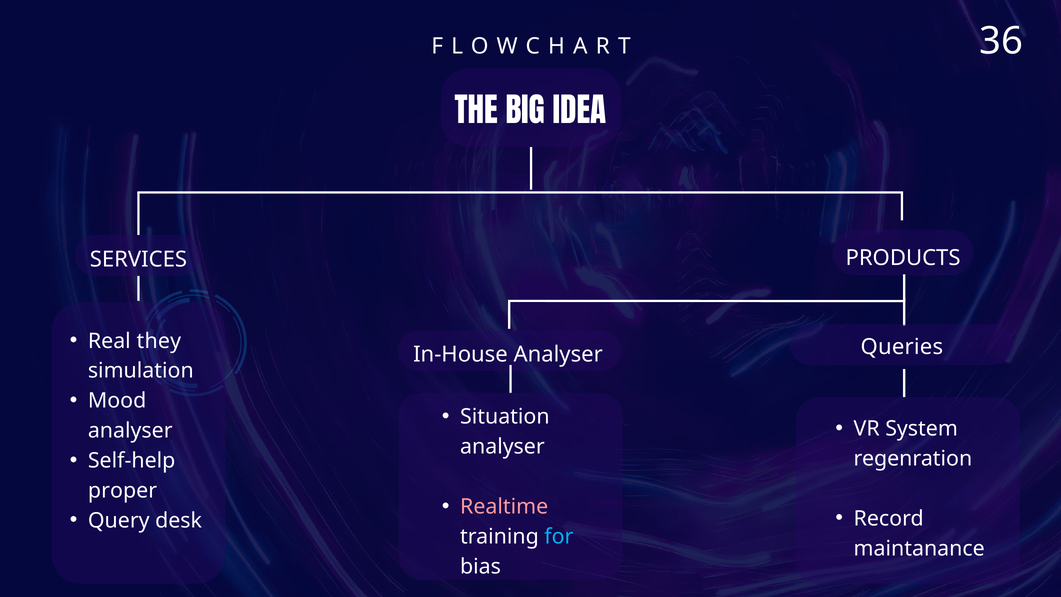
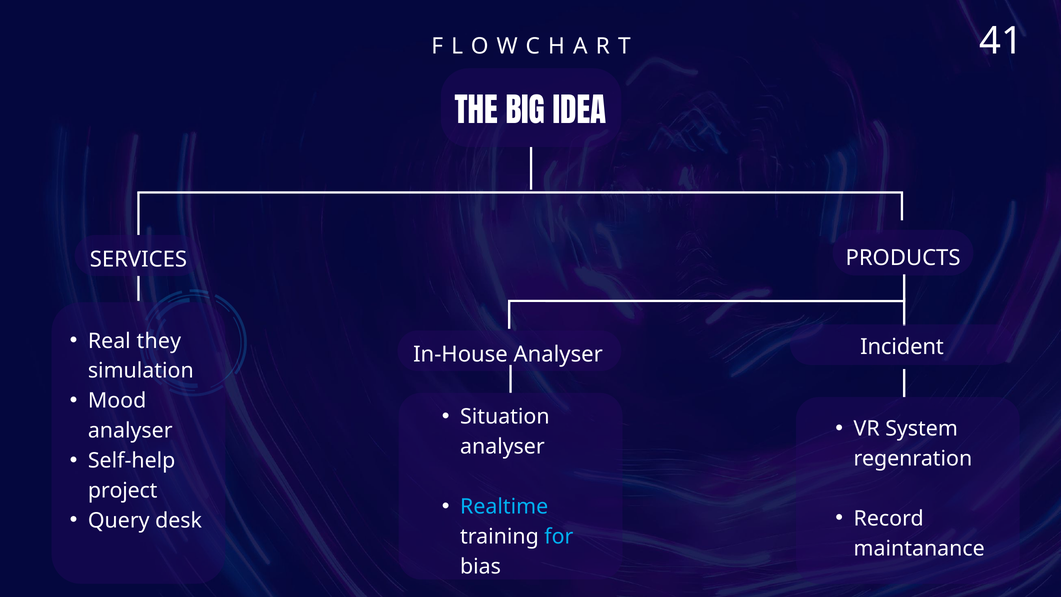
36: 36 -> 41 (1001, 41)
Queries: Queries -> Incident (902, 347)
proper: proper -> project (123, 490)
Realtime colour: pink -> light blue (504, 506)
